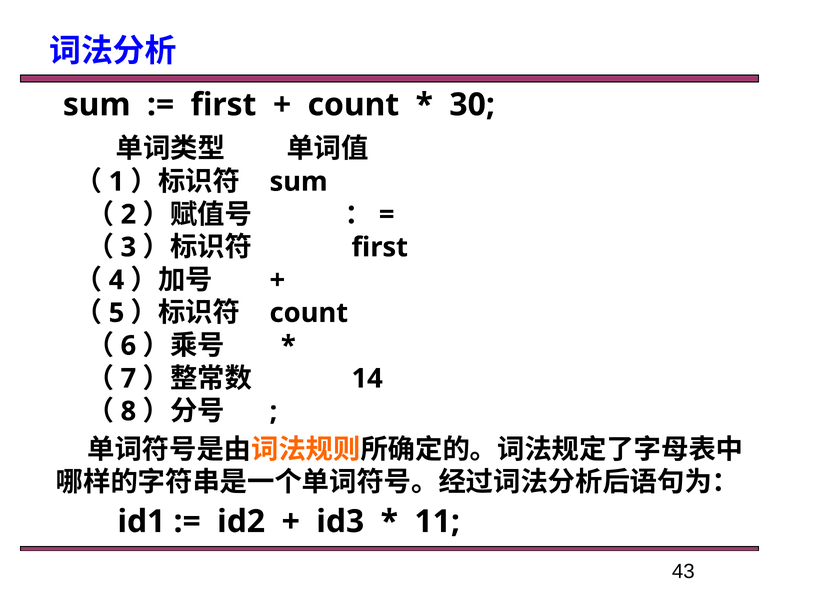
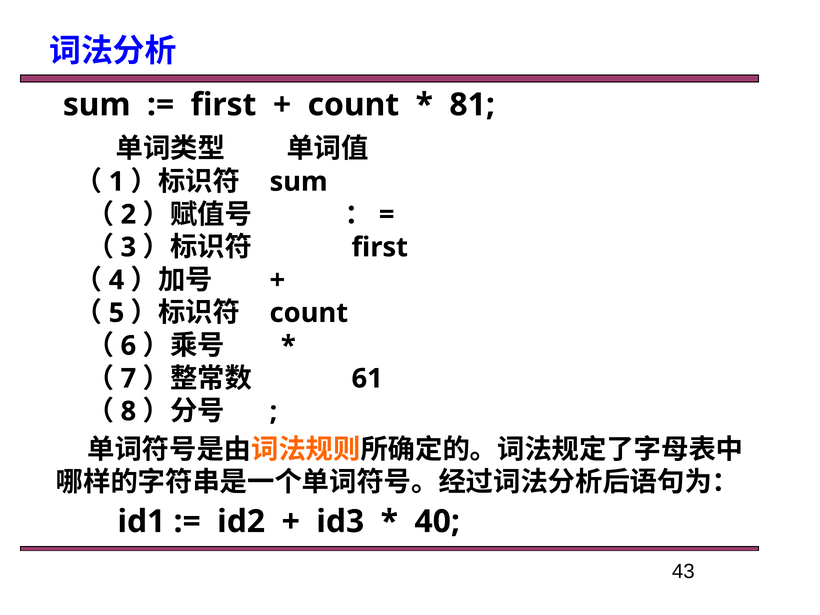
30: 30 -> 81 (472, 105)
14: 14 -> 61 (367, 379)
11: 11 -> 40 (437, 522)
